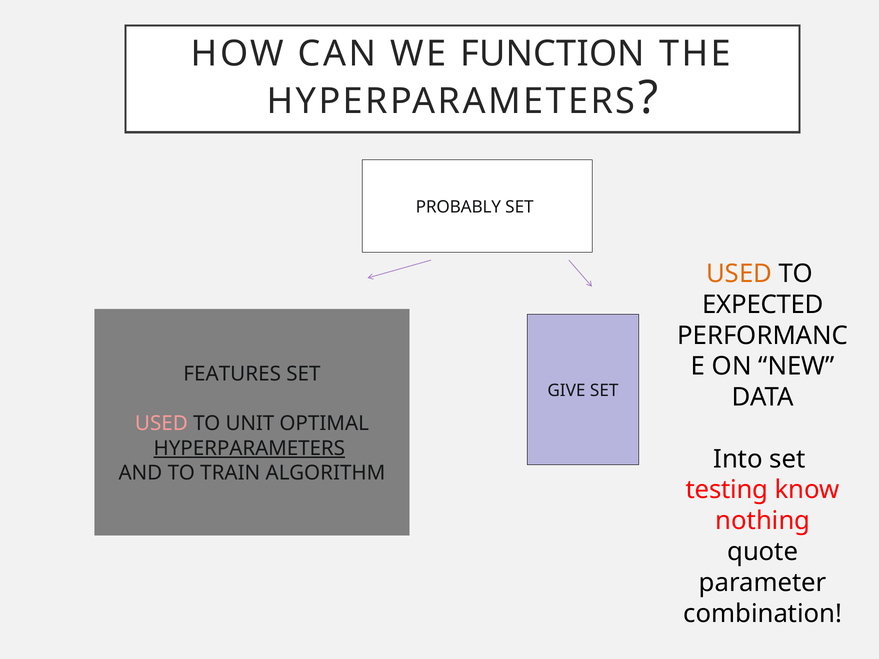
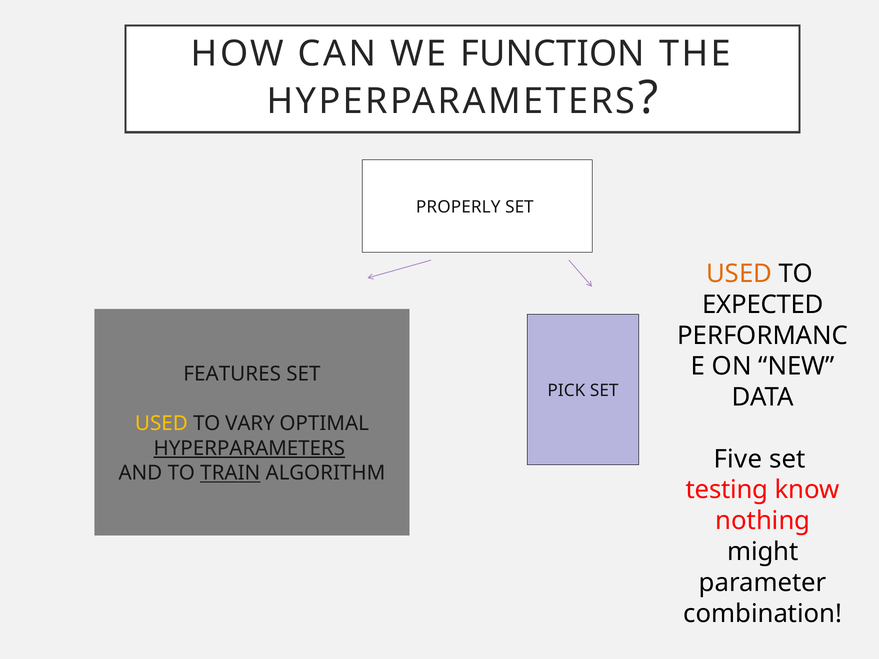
PROBABLY: PROBABLY -> PROPERLY (458, 207)
GIVE: GIVE -> PICK (566, 391)
USED colour: pink -> yellow (161, 424)
UNIT: UNIT -> VARY (250, 424)
Into: Into -> Five (738, 459)
TRAIN underline: none -> present (230, 473)
quote: quote -> might (763, 552)
